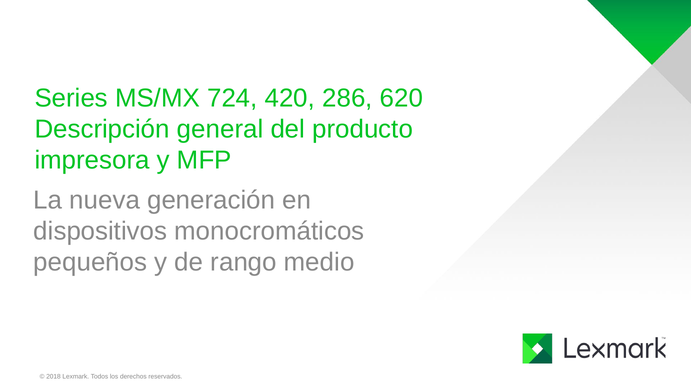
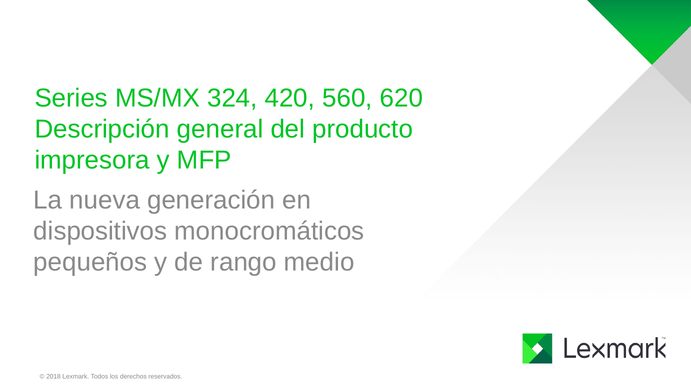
724: 724 -> 324 (232, 98)
286: 286 -> 560 (347, 98)
